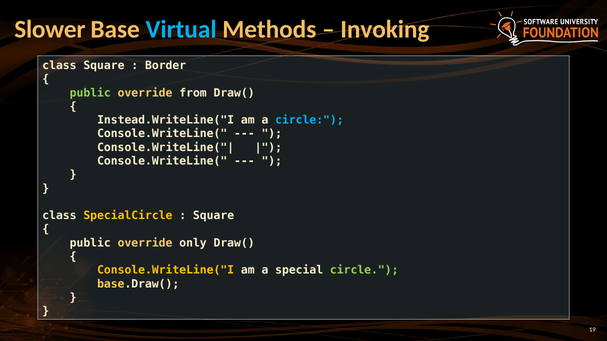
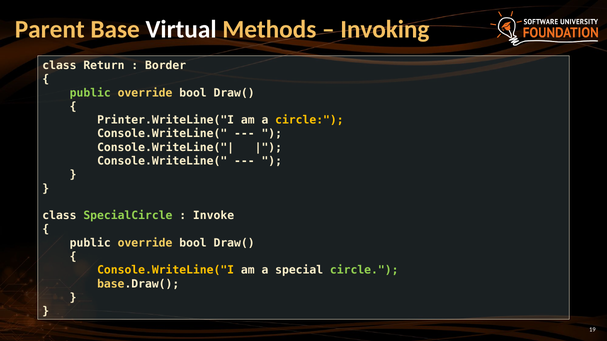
Slower: Slower -> Parent (50, 29)
Virtual colour: light blue -> white (181, 29)
class Square: Square -> Return (104, 66)
from: from -> bool (193, 93)
Instead.WriteLine("I: Instead.WriteLine("I -> Printer.WriteLine("I (166, 120)
circle colour: light blue -> yellow (309, 120)
SpecialCircle colour: yellow -> light green (128, 216)
Square: Square -> Invoke (214, 216)
only: only -> bool (193, 243)
